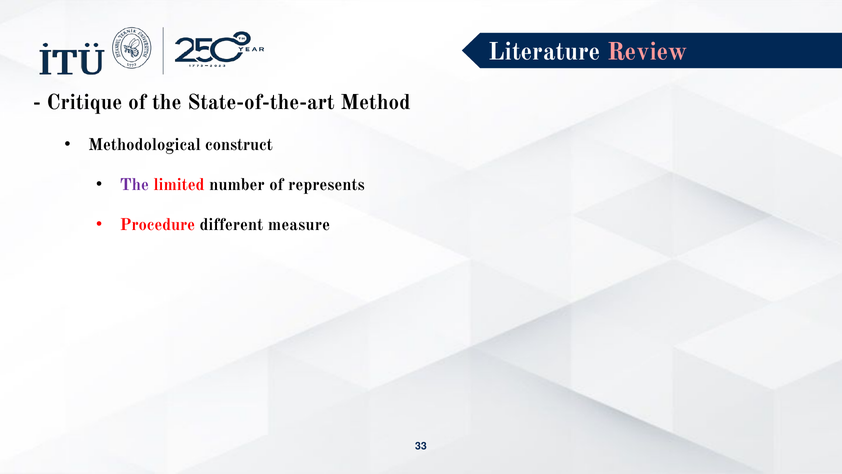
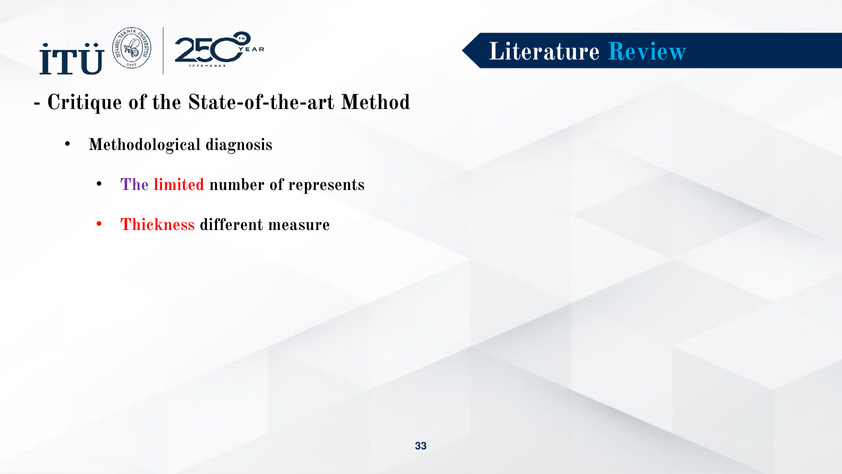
Review colour: pink -> light blue (647, 52)
construct: construct -> diagnosis (239, 145)
Procedure: Procedure -> Thickness (157, 224)
